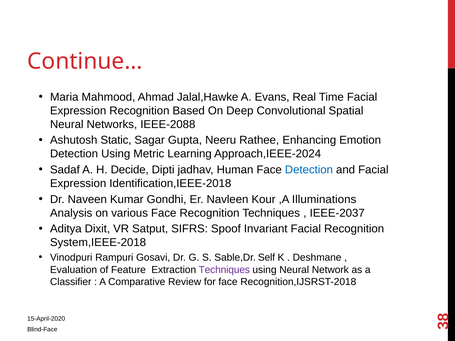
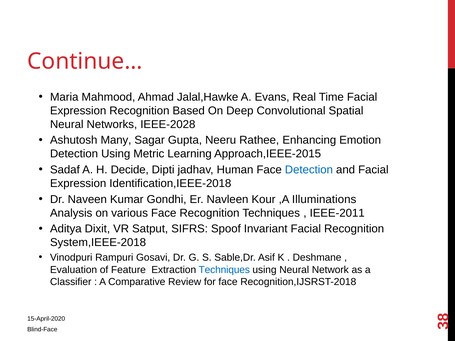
IEEE-2088: IEEE-2088 -> IEEE-2028 (168, 124)
Static: Static -> Many (116, 140)
Approach,IEEE-2024: Approach,IEEE-2024 -> Approach,IEEE-2015 (268, 154)
IEEE-2037: IEEE-2037 -> IEEE-2011 (337, 213)
Self: Self -> Asif (266, 258)
Techniques colour: purple -> blue (224, 270)
